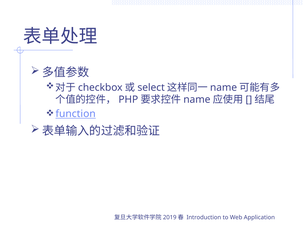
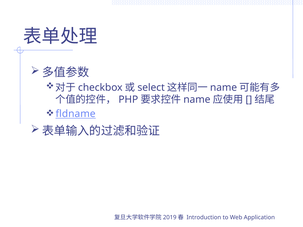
function: function -> fldname (76, 114)
